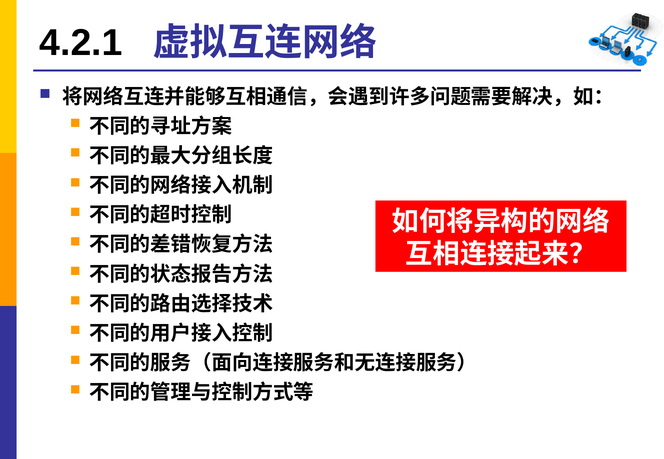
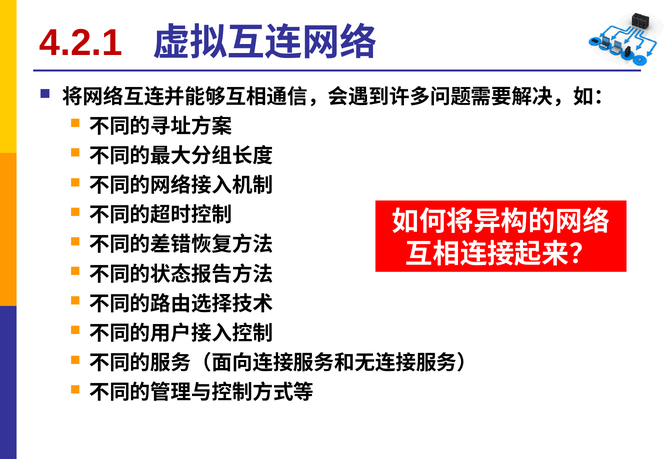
4.2.1 colour: black -> red (81, 43)
